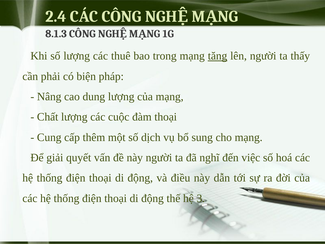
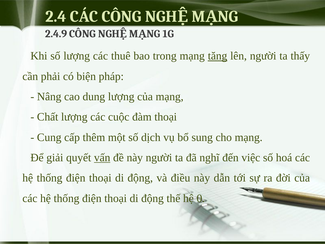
8.1.3: 8.1.3 -> 2.4.9 (56, 34)
vấn underline: none -> present (102, 157)
3: 3 -> 0 (201, 198)
